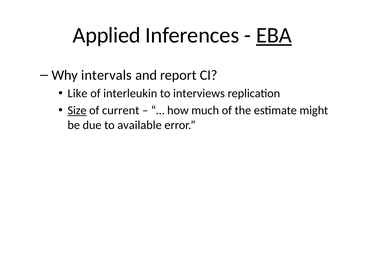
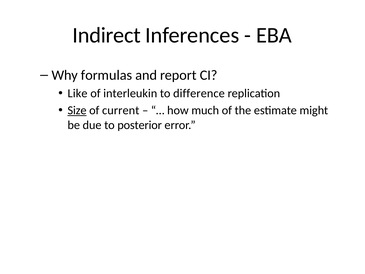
Applied: Applied -> Indirect (107, 35)
EBA underline: present -> none (274, 35)
intervals: intervals -> formulas (107, 75)
interviews: interviews -> difference (199, 93)
available: available -> posterior (140, 125)
